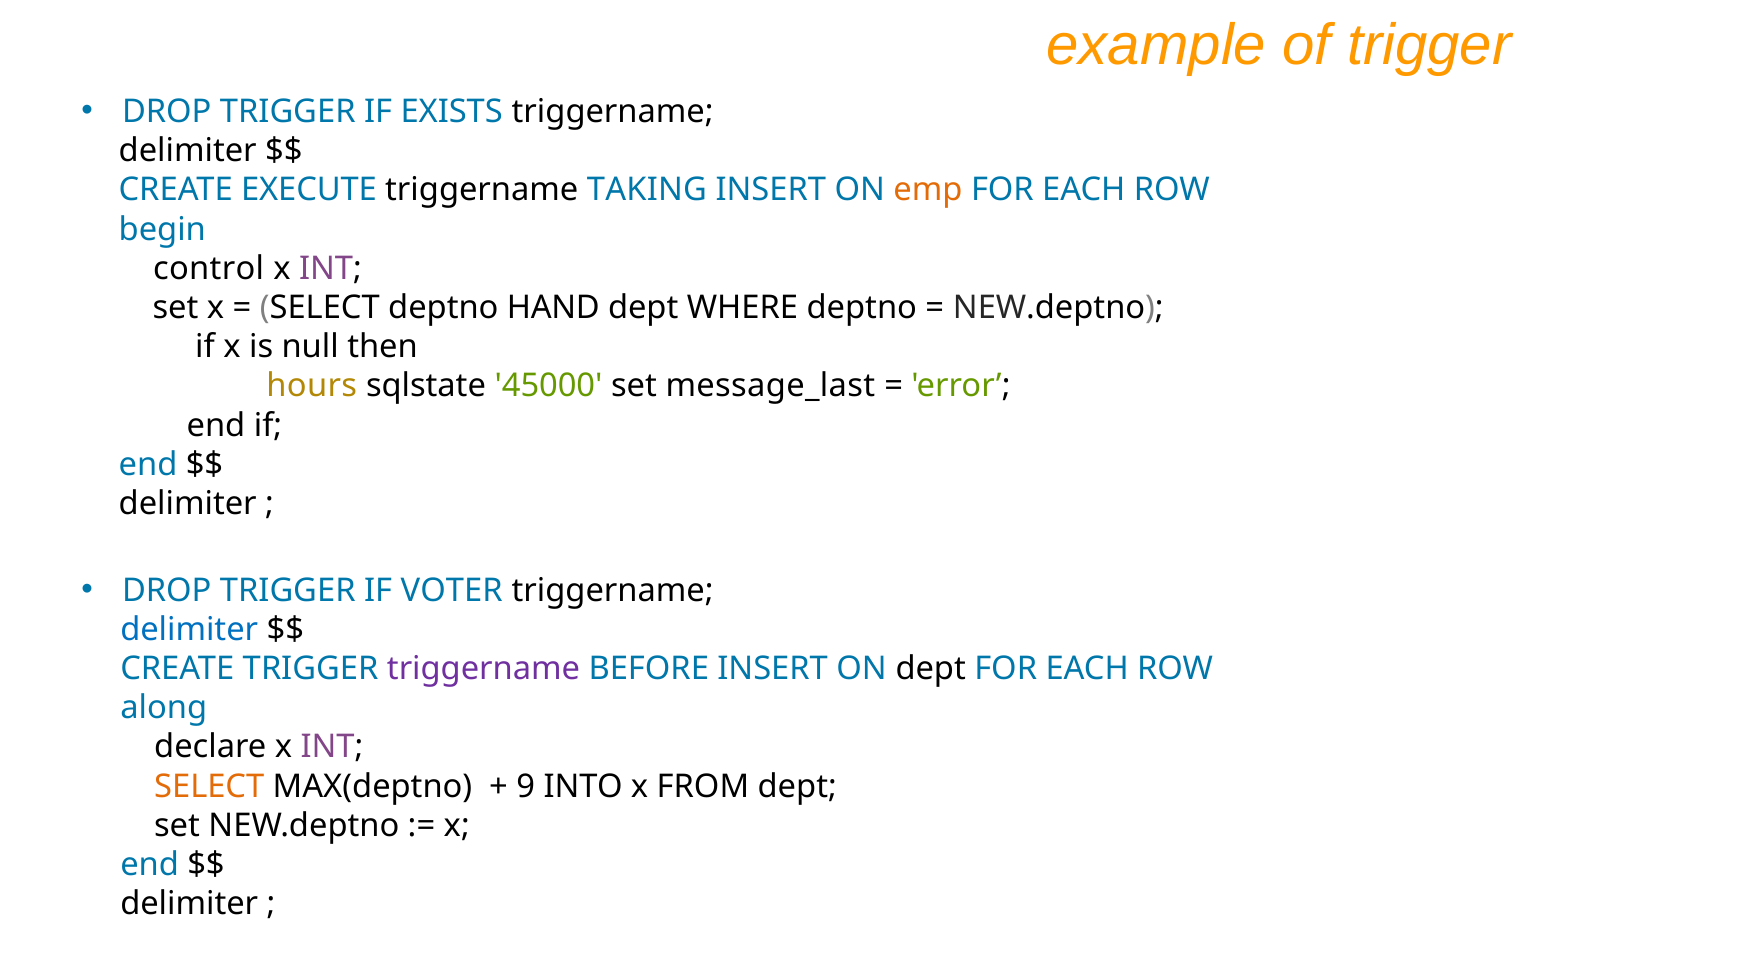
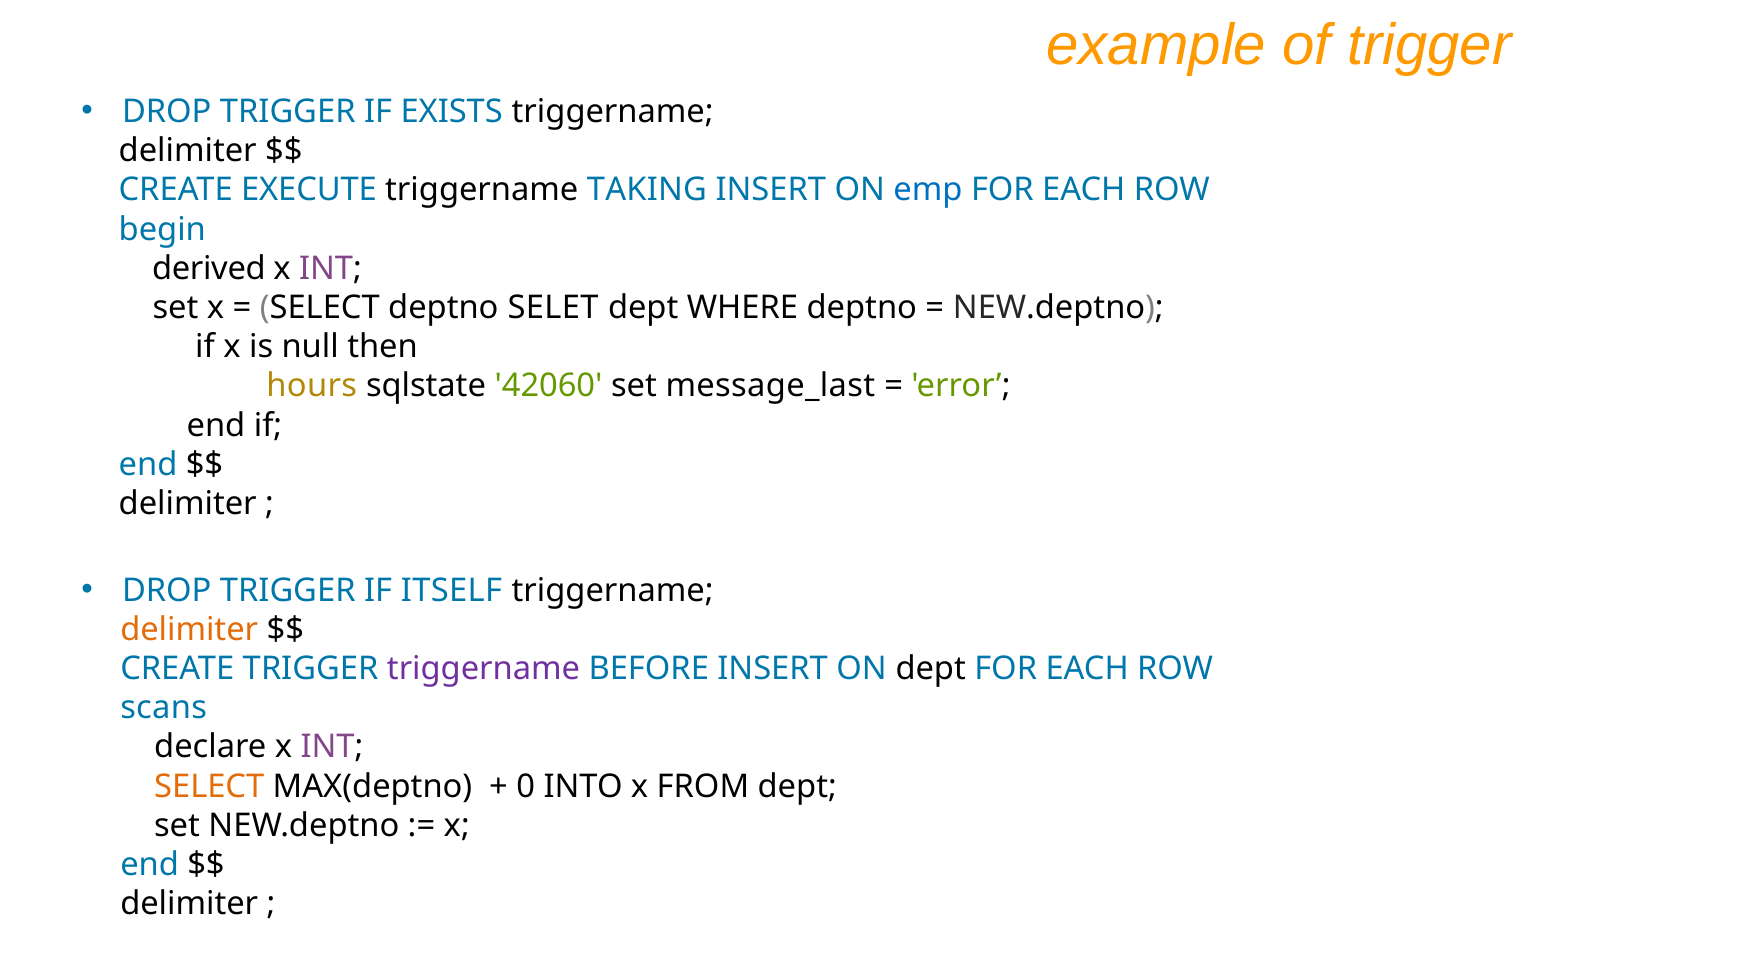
emp colour: orange -> blue (928, 190)
control: control -> derived (209, 269)
HAND: HAND -> SELET (553, 308)
45000: 45000 -> 42060 (549, 386)
VOTER: VOTER -> ITSELF (452, 591)
delimiter colour: blue -> orange (189, 630)
along: along -> scans (164, 708)
9: 9 -> 0 (526, 787)
